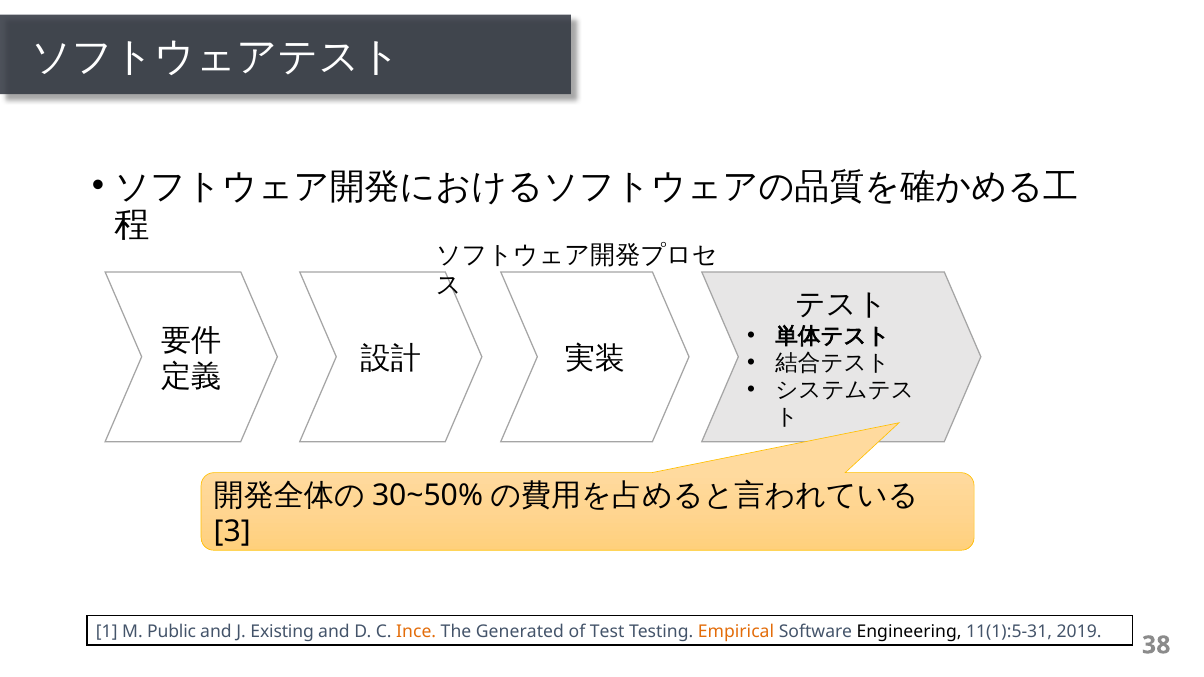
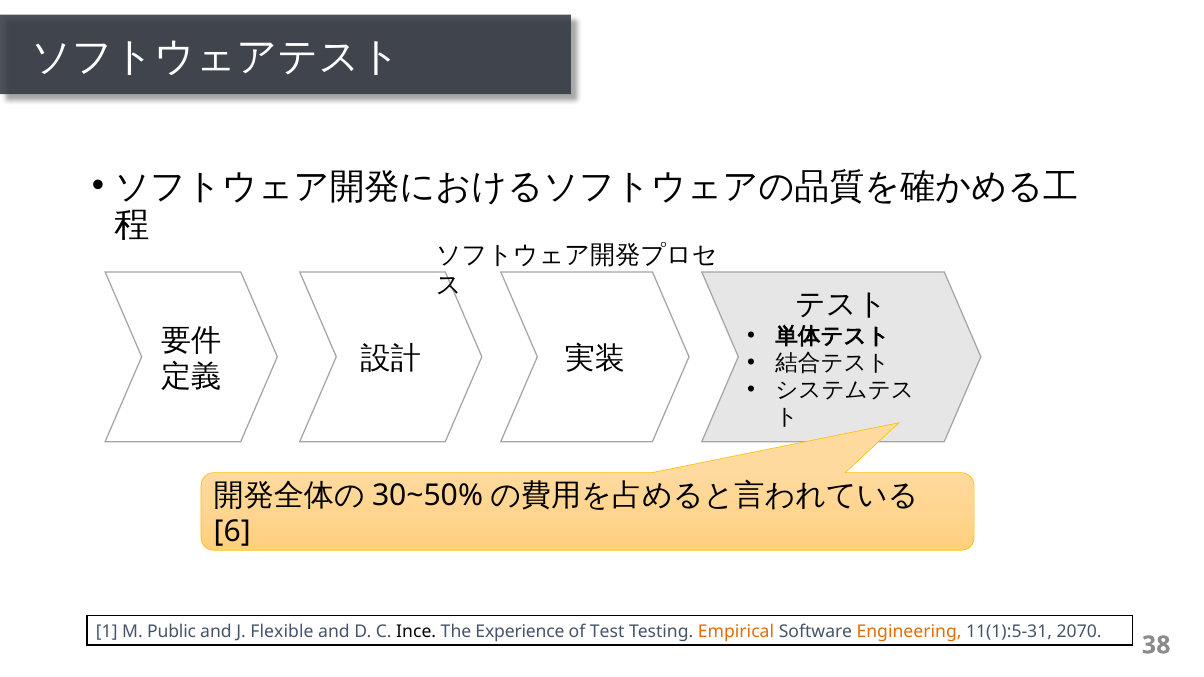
3: 3 -> 6 (232, 532)
Existing: Existing -> Flexible (282, 632)
Ince colour: orange -> black (416, 632)
Generated: Generated -> Experience (520, 632)
Engineering colour: black -> orange (909, 632)
2019: 2019 -> 2070 (1079, 632)
